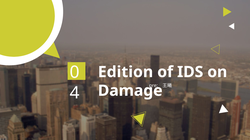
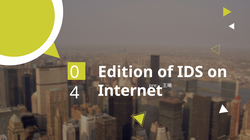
Damage: Damage -> Internet (130, 91)
